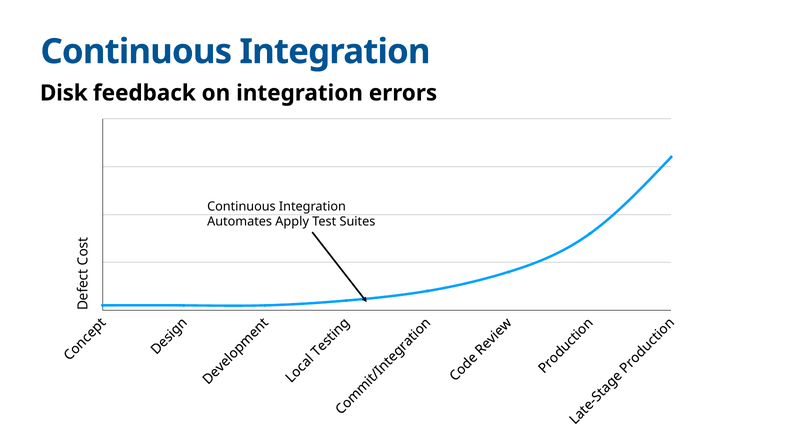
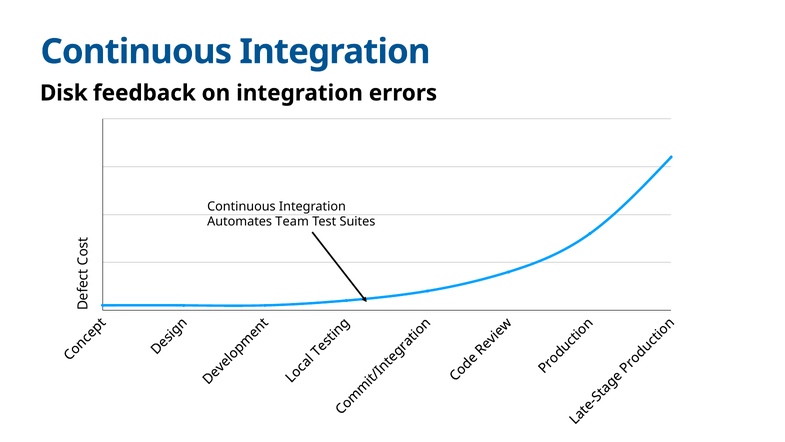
Apply: Apply -> Team (292, 221)
